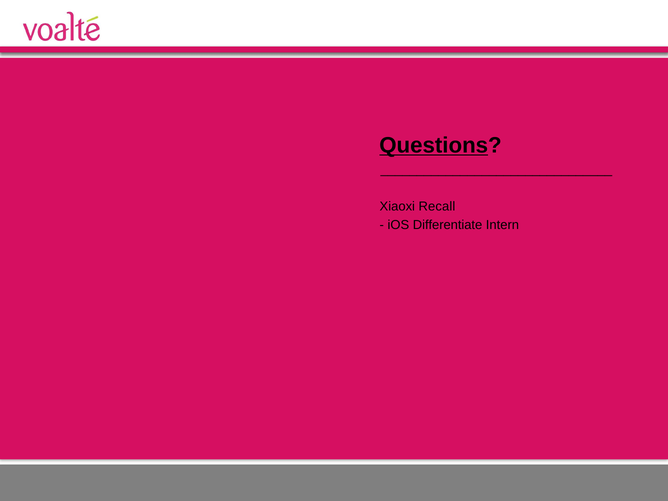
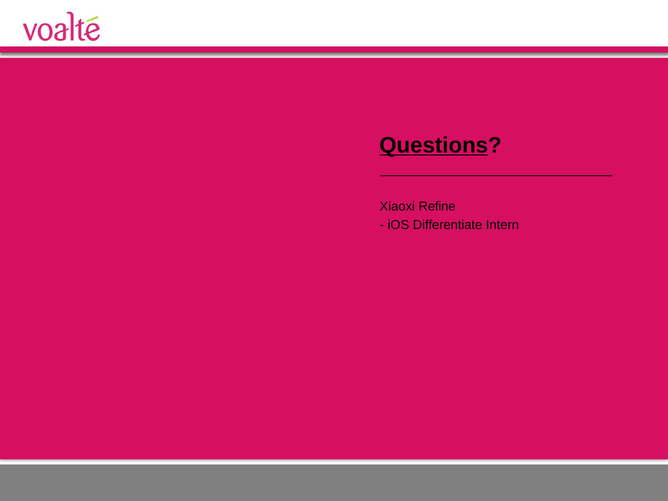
Recall: Recall -> Refine (437, 207)
